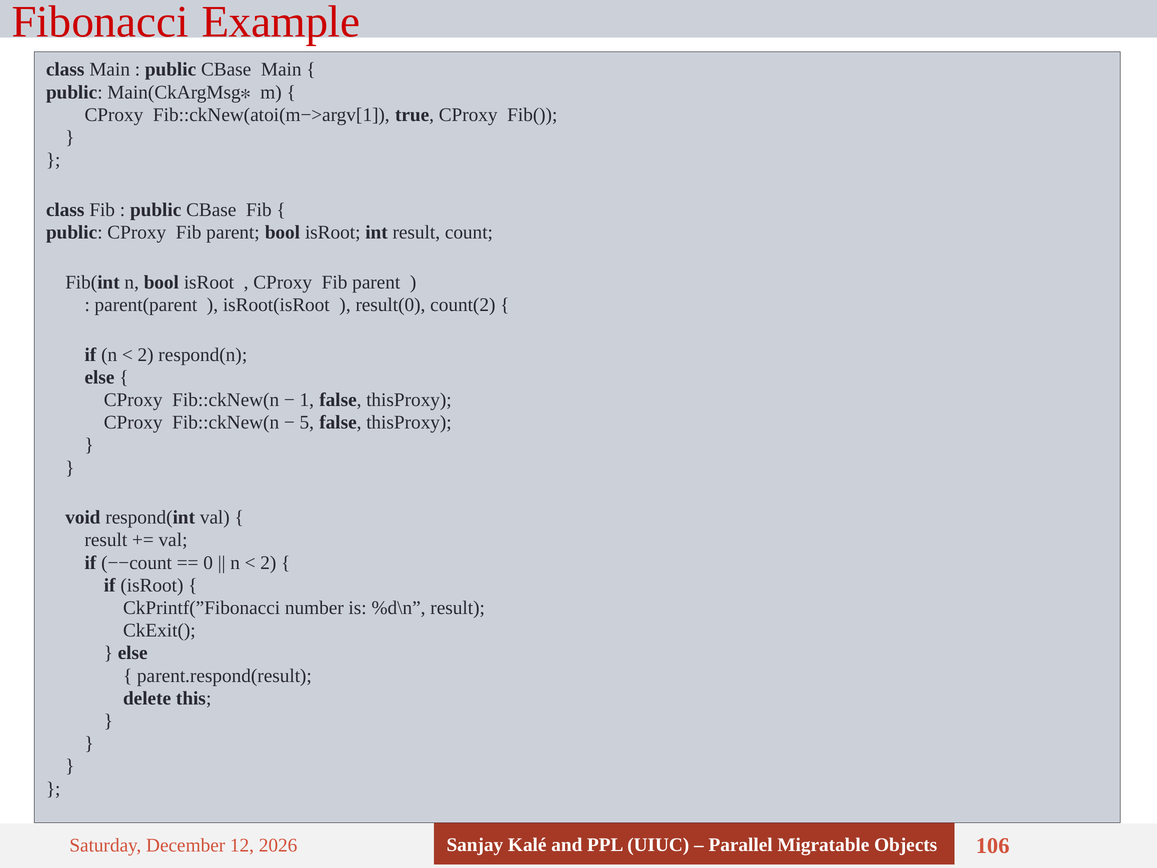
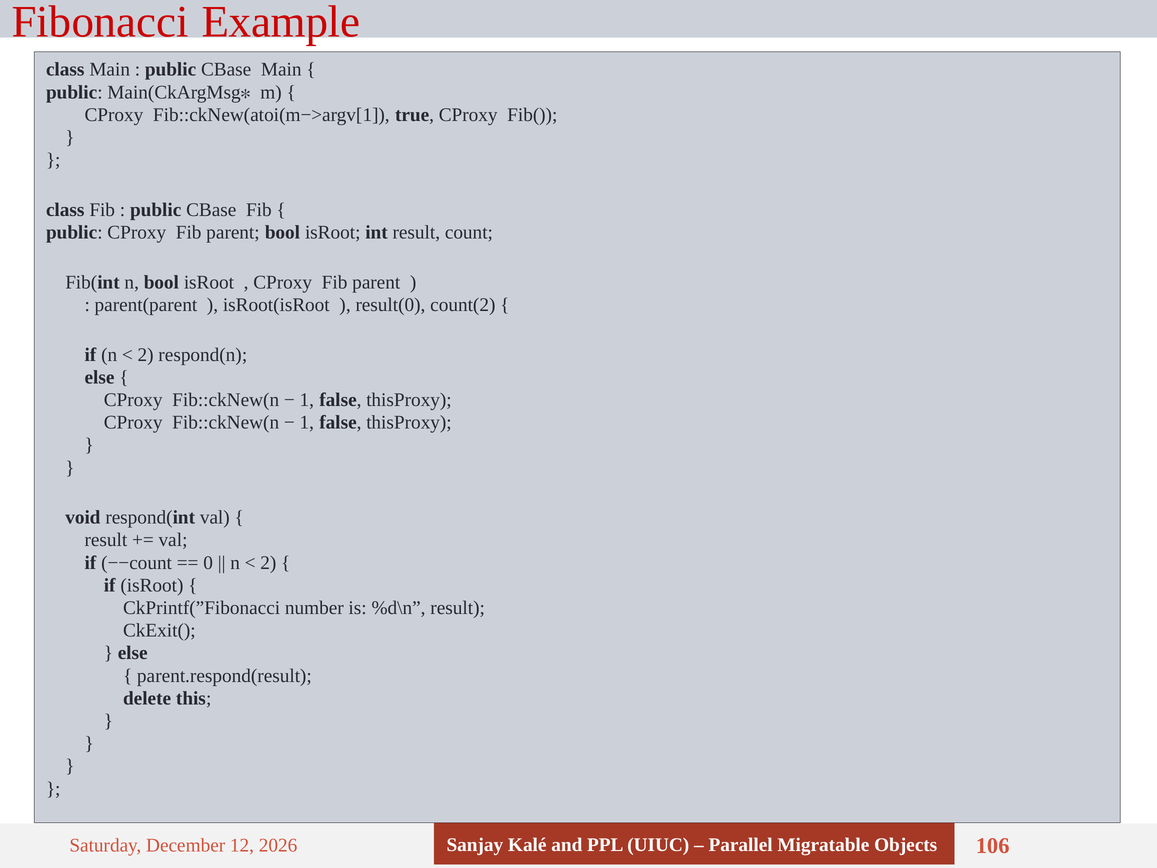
5: 5 -> 1 (307, 422)
